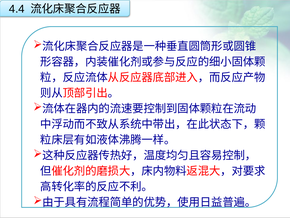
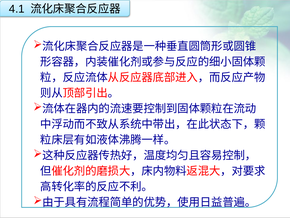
4.4: 4.4 -> 4.1 (17, 9)
